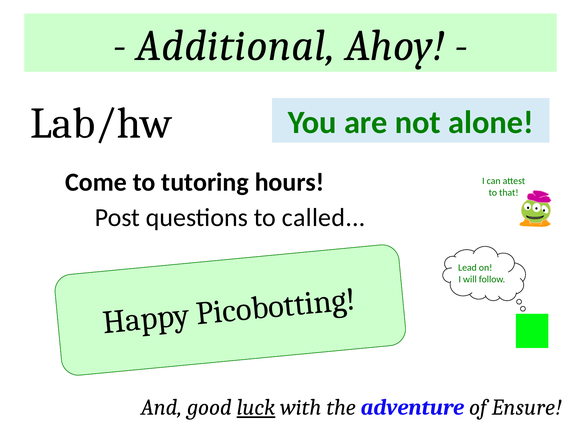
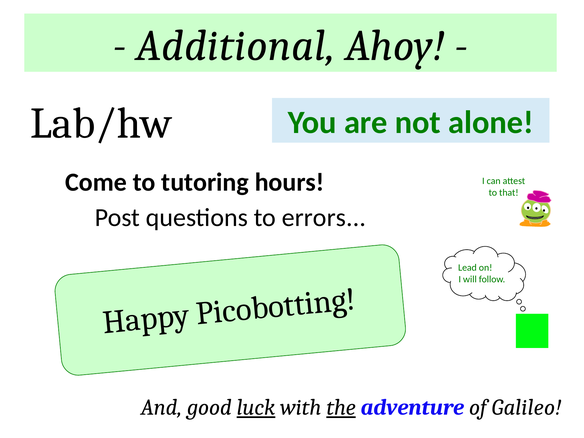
called: called -> errors (324, 218)
the underline: none -> present (341, 407)
Ensure: Ensure -> Galileo (527, 407)
